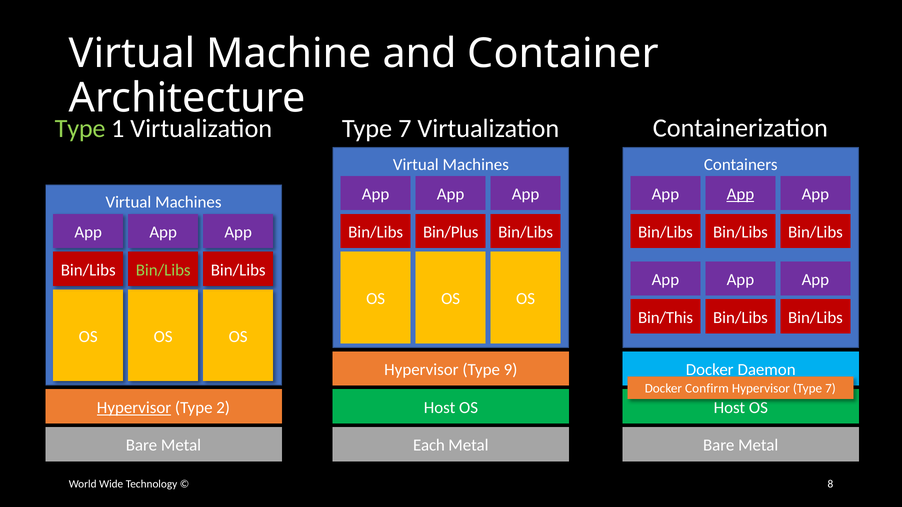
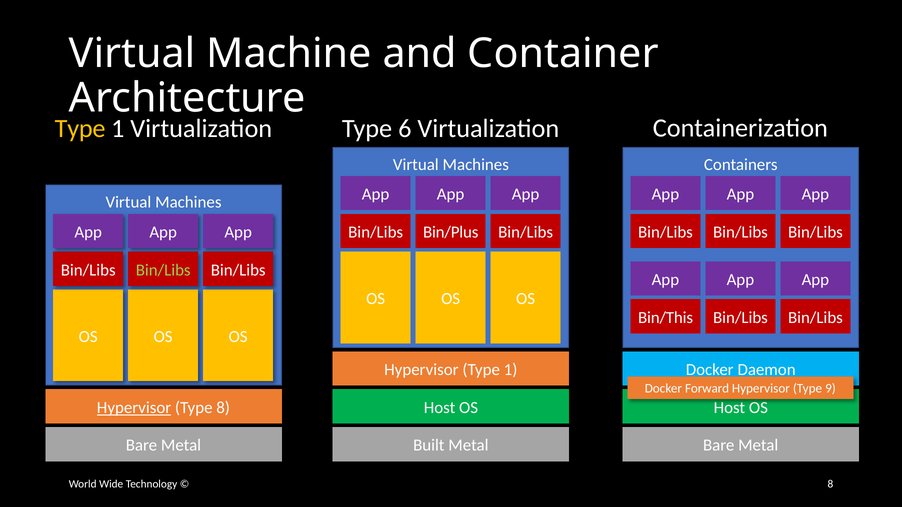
Type colour: light green -> yellow (80, 129)
7: 7 -> 6 (405, 128)
App underline: present -> none (740, 194)
Hypervisor Type 9: 9 -> 1 (511, 370)
Confirm: Confirm -> Forward (707, 389)
Hypervisor Type 7: 7 -> 9 (830, 389)
Type 2: 2 -> 8 (223, 408)
Each: Each -> Built (429, 446)
